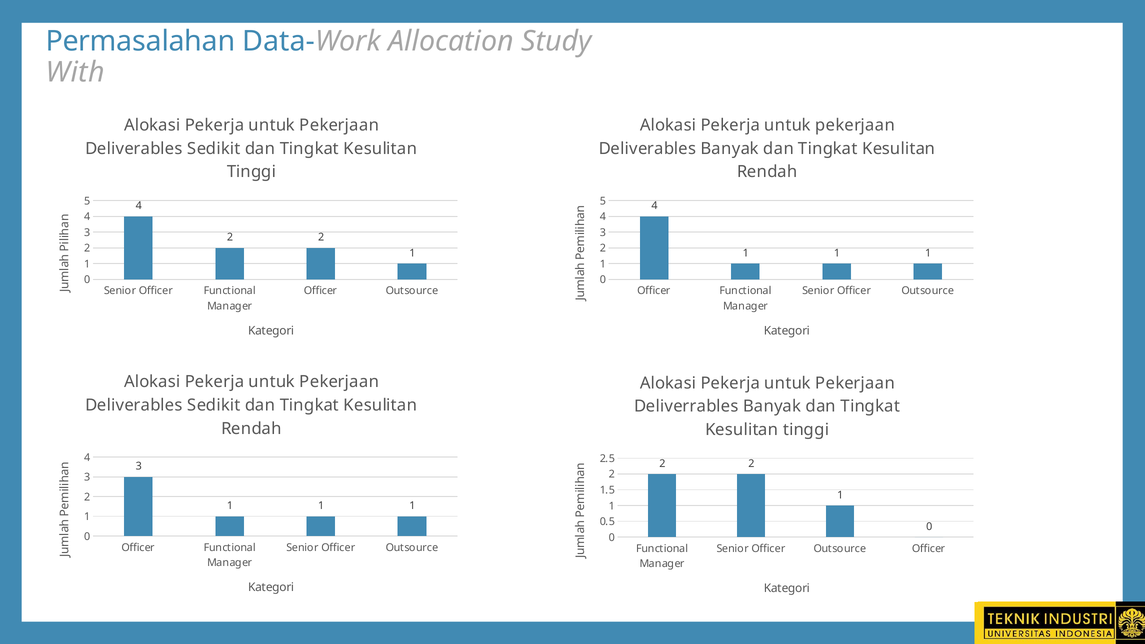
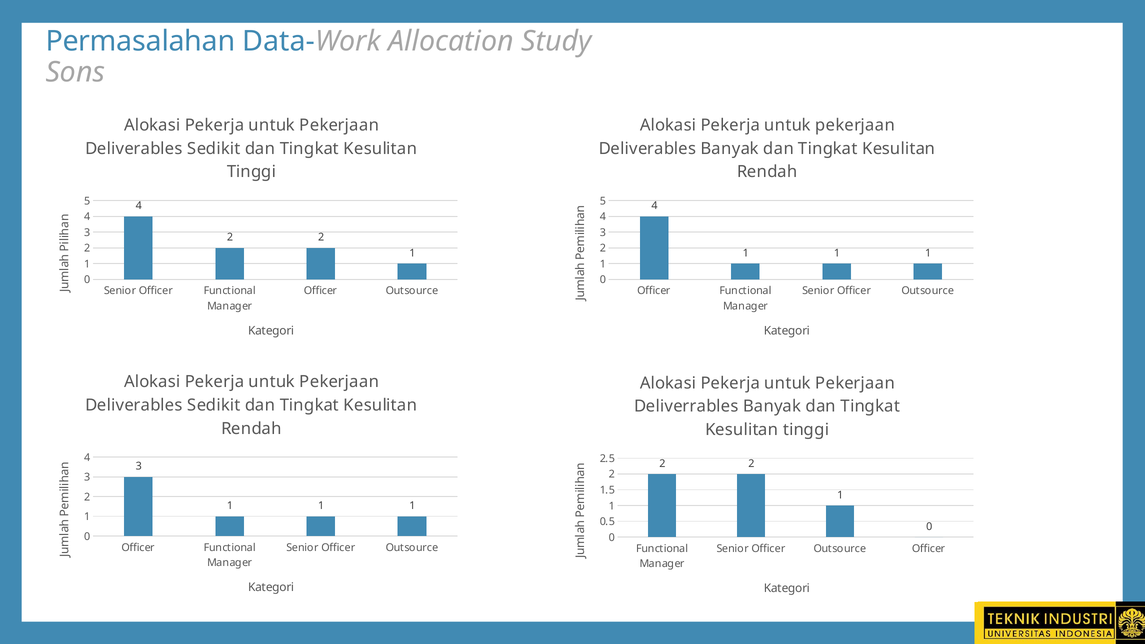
With: With -> Sons (75, 72)
